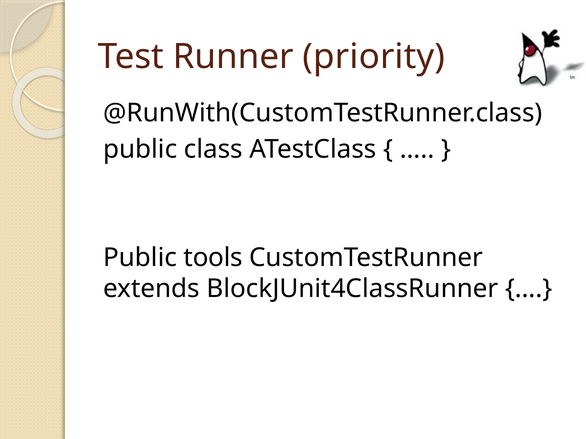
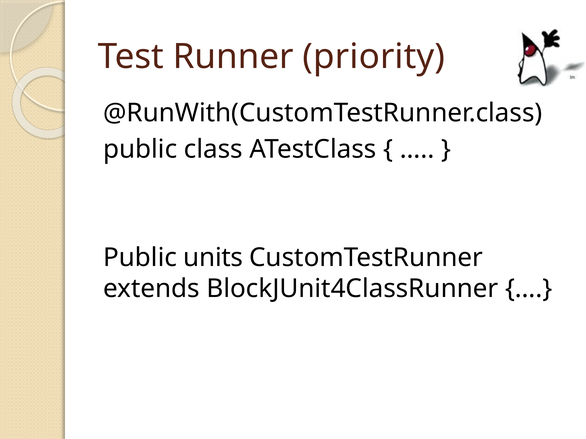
tools: tools -> units (213, 258)
